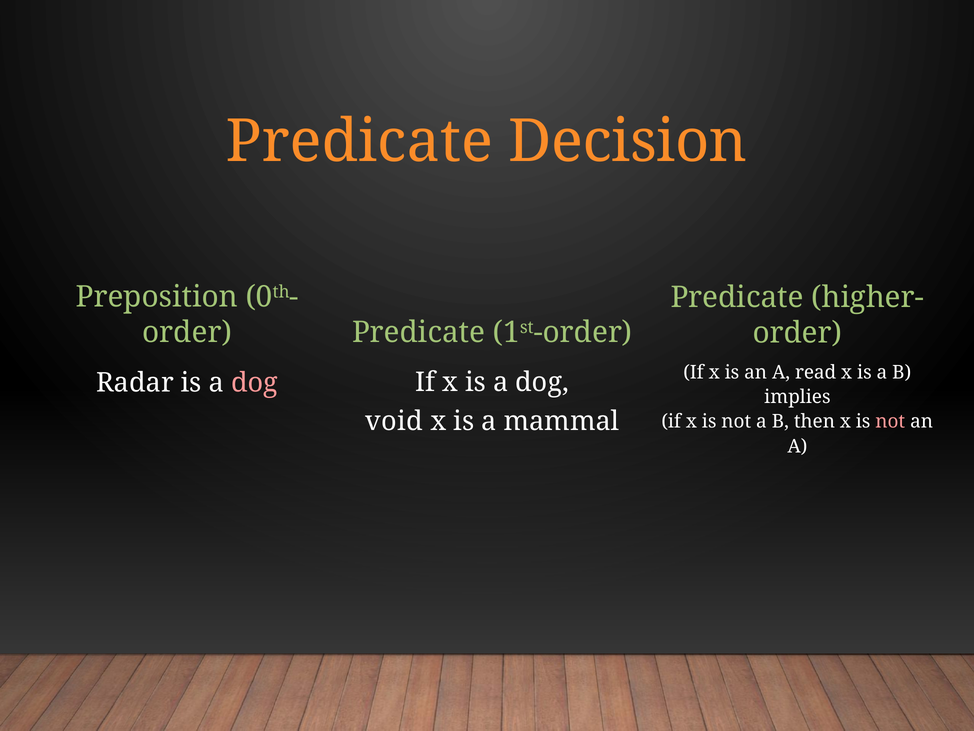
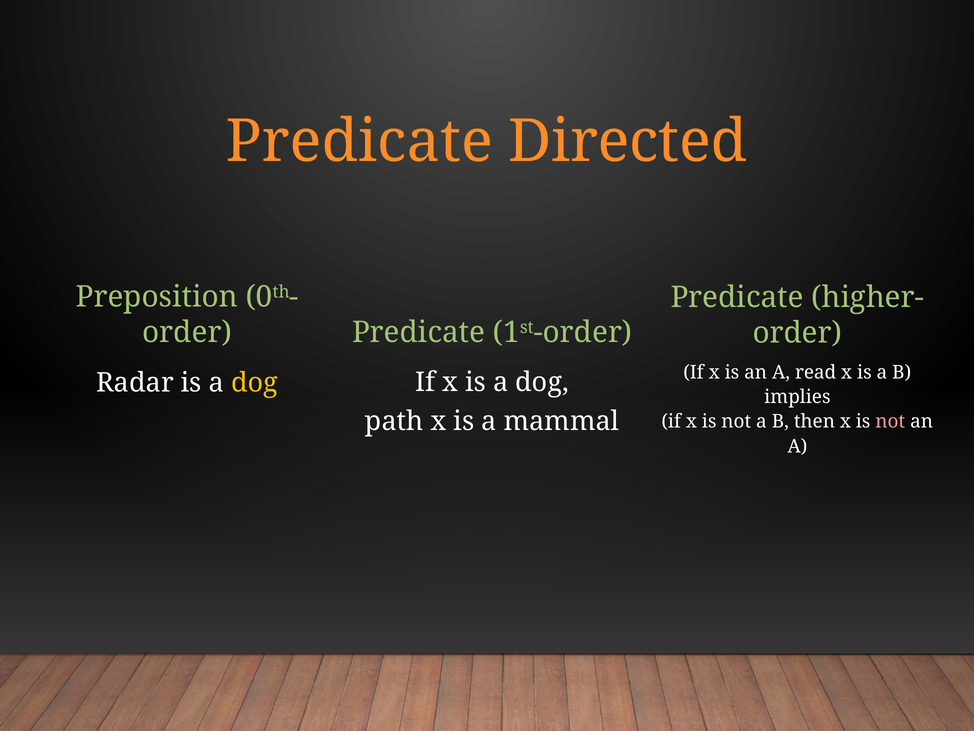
Decision: Decision -> Directed (628, 142)
dog colour: pink -> yellow (254, 383)
void: void -> path (394, 421)
